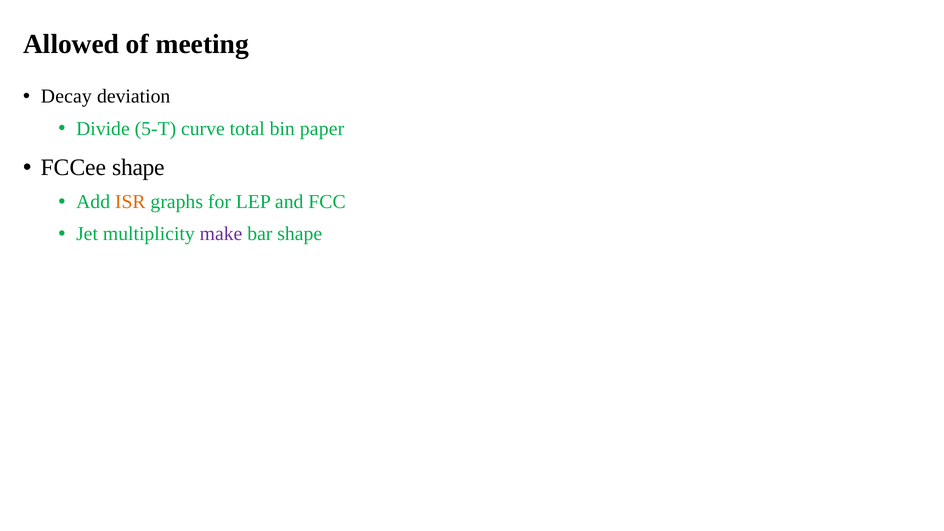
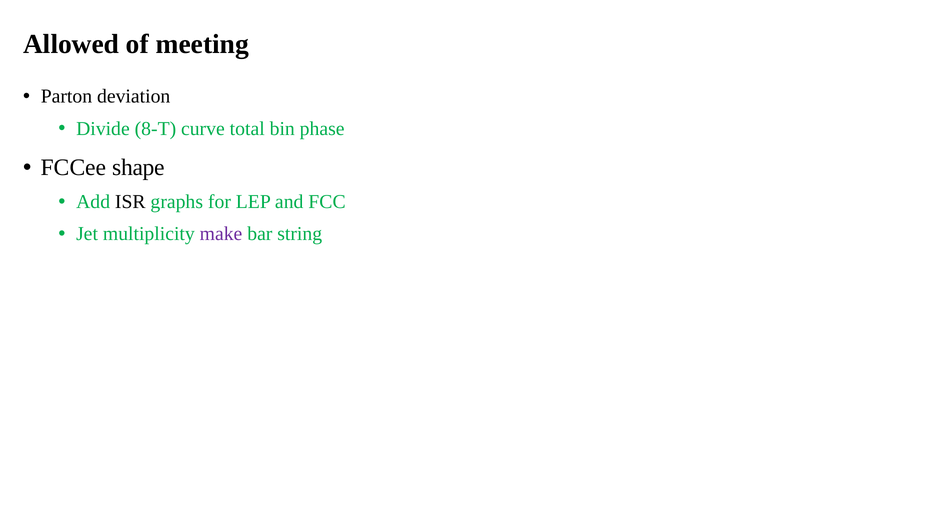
Decay: Decay -> Parton (66, 96)
5-T: 5-T -> 8-T (155, 129)
paper: paper -> phase (322, 129)
ISR colour: orange -> black (130, 202)
bar shape: shape -> string (300, 234)
